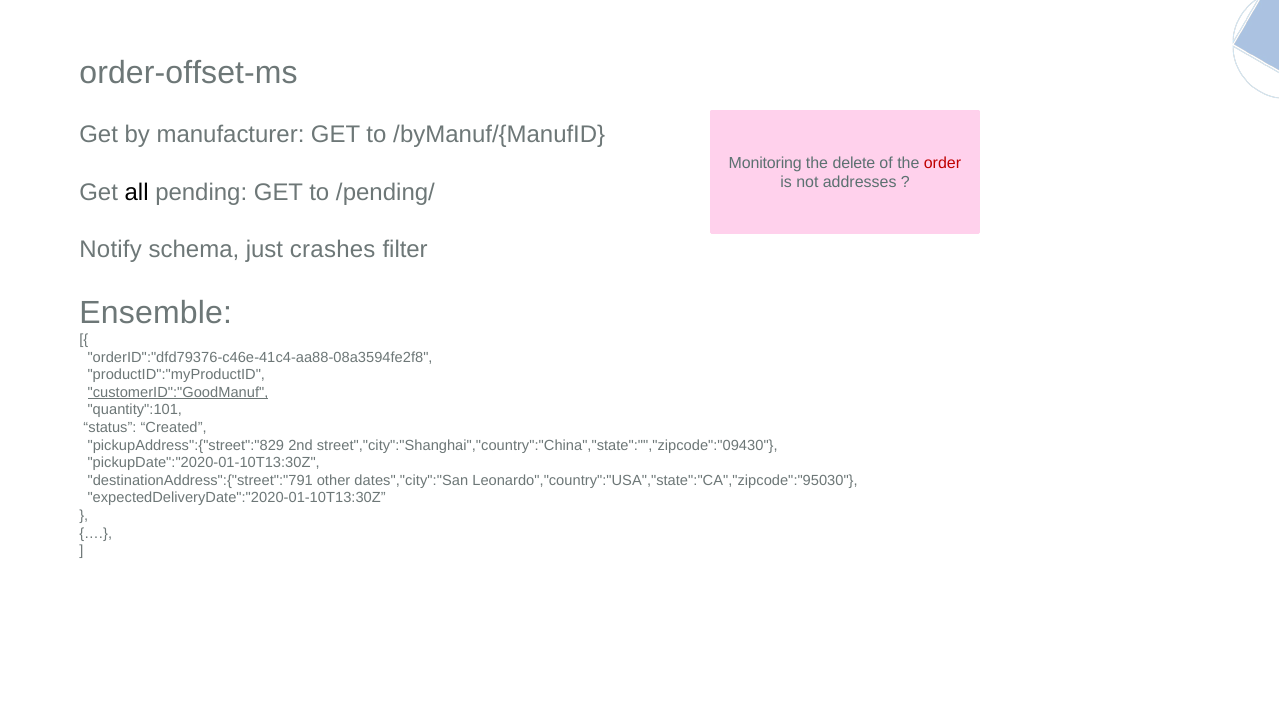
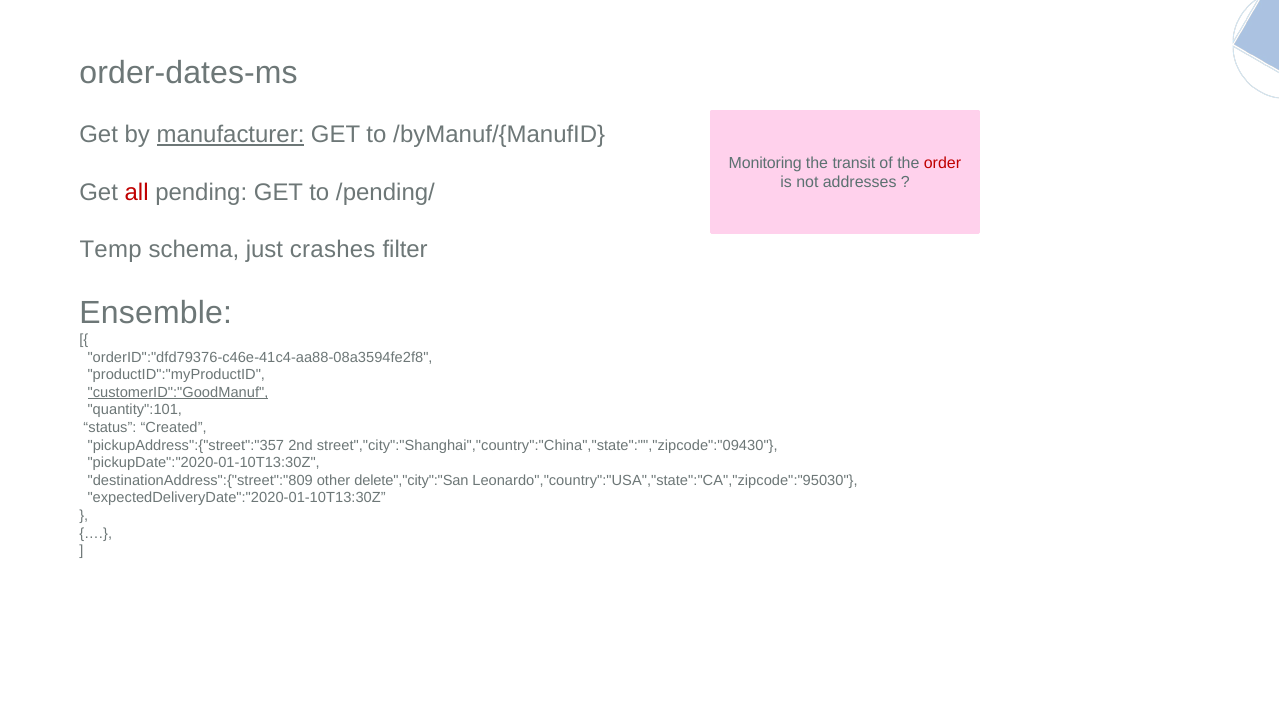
order-offset-ms: order-offset-ms -> order-dates-ms (189, 73)
manufacturer underline: none -> present (230, 135)
delete: delete -> transit (854, 163)
all colour: black -> red (137, 192)
Notify: Notify -> Temp (111, 250)
pickupAddress":{"street":"829: pickupAddress":{"street":"829 -> pickupAddress":{"street":"357 (186, 445)
destinationAddress":{"street":"791: destinationAddress":{"street":"791 -> destinationAddress":{"street":"809 (200, 480)
dates","city":"San: dates","city":"San -> delete","city":"San (411, 480)
